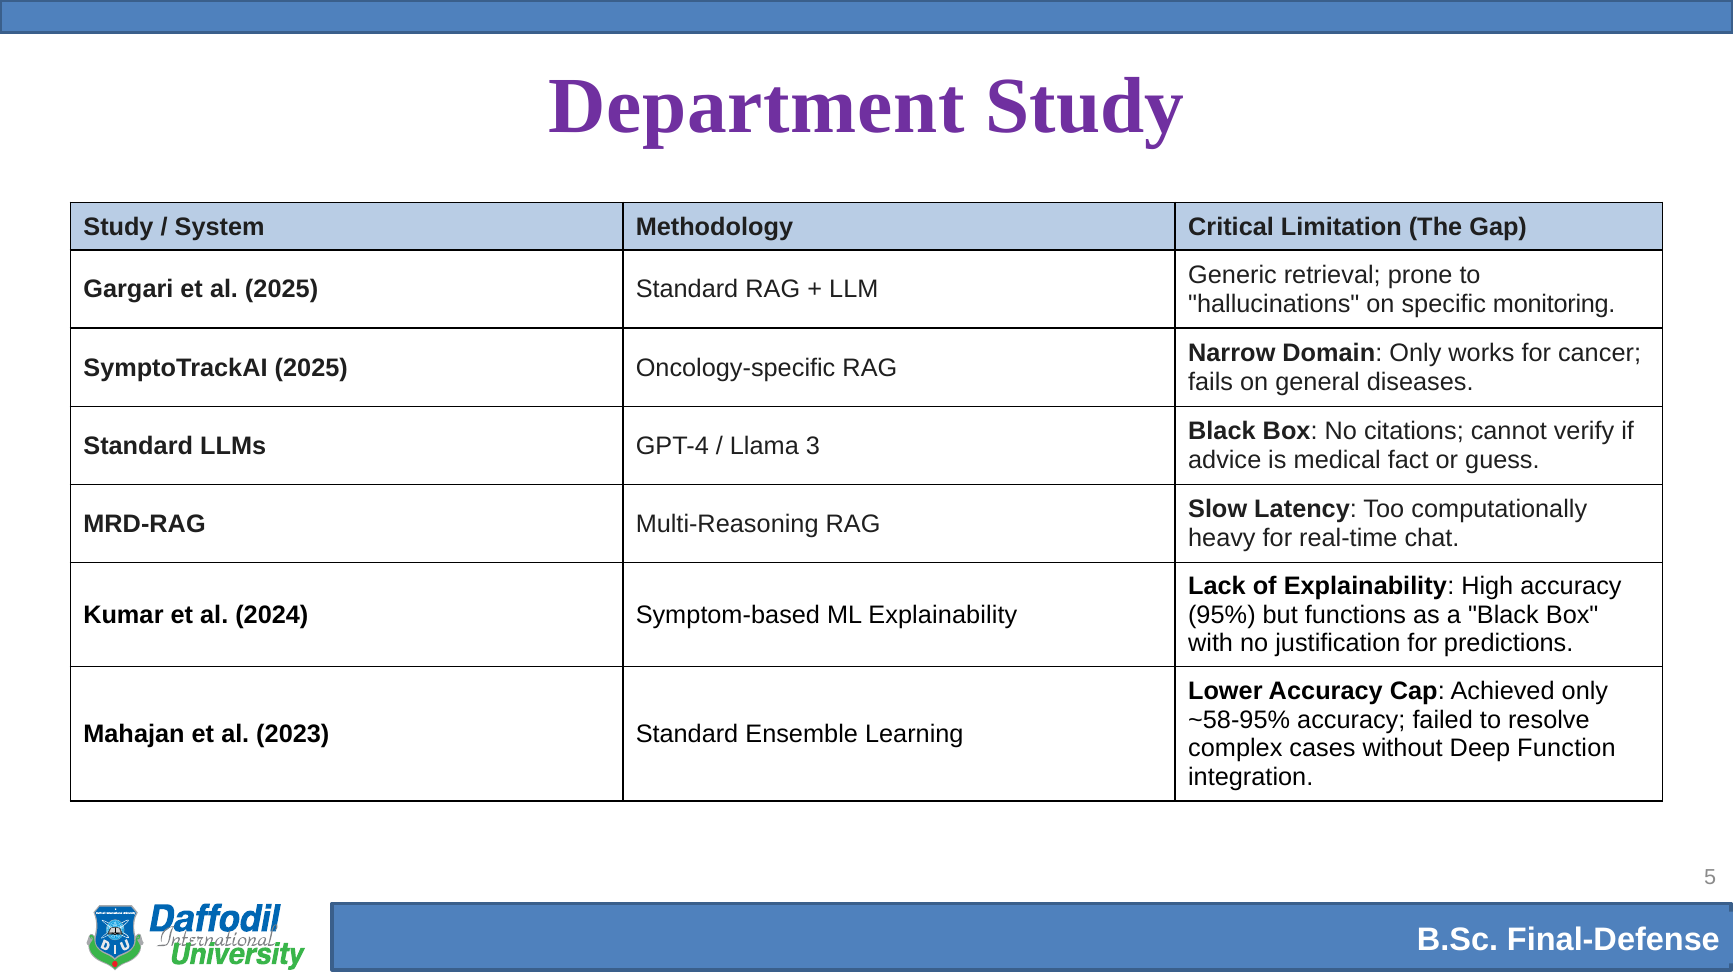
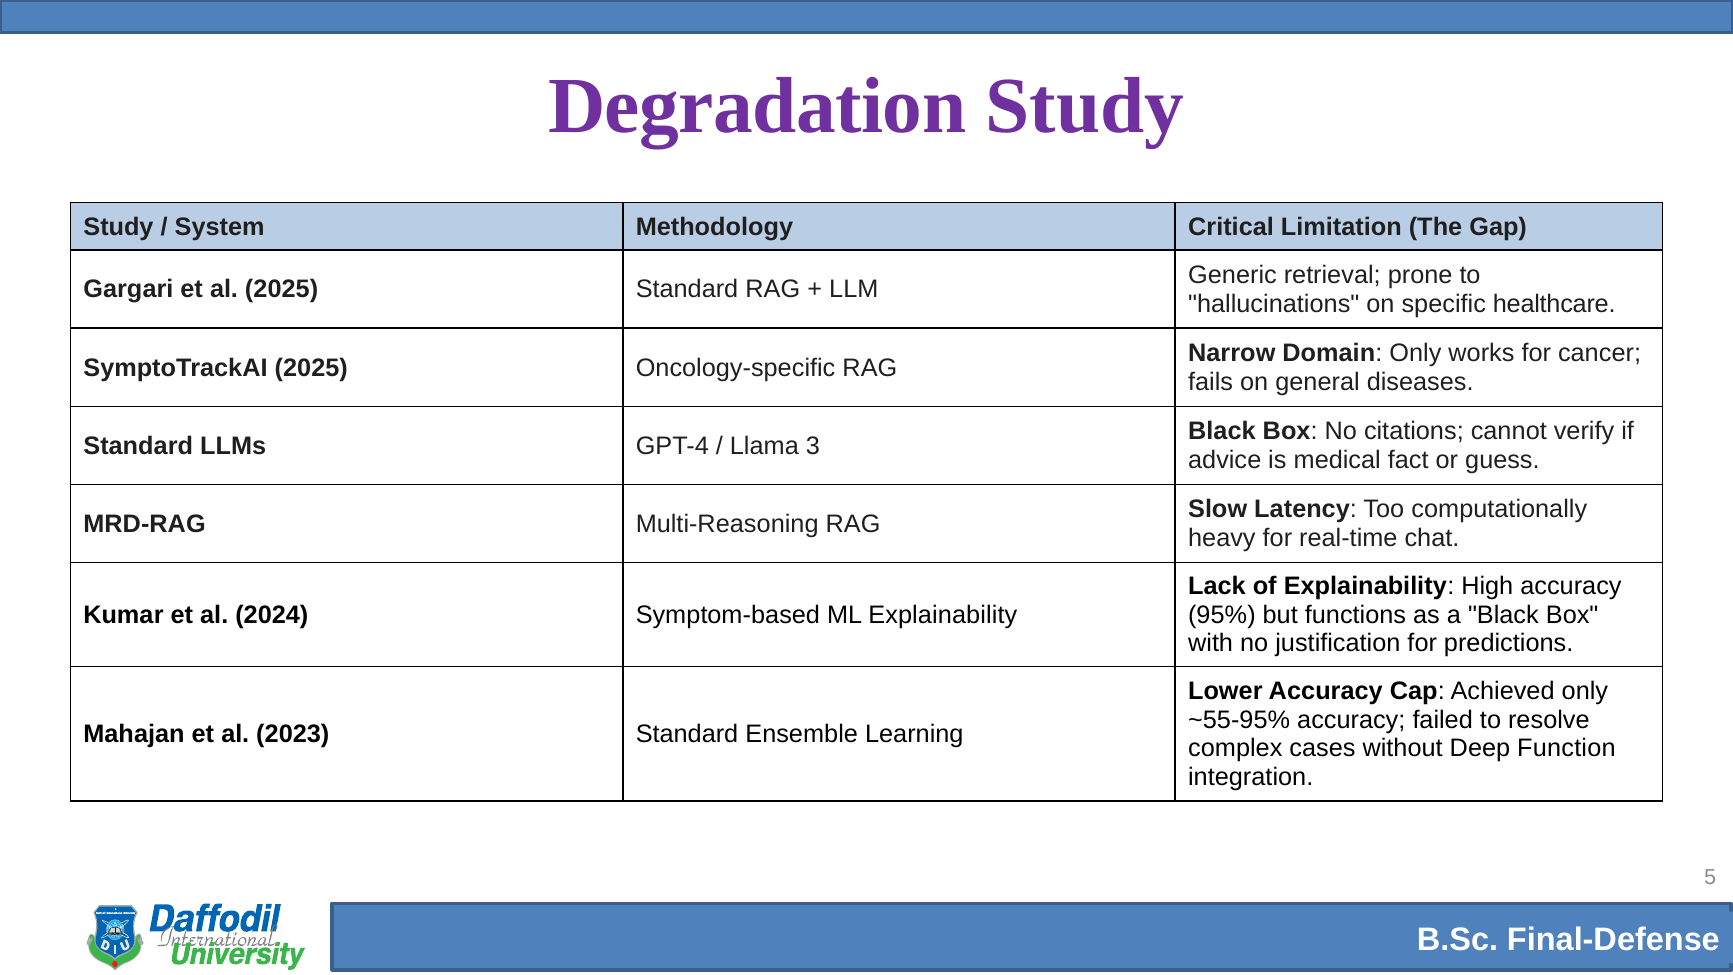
Department: Department -> Degradation (757, 106)
monitoring: monitoring -> healthcare (1554, 304)
~58-95%: ~58-95% -> ~55-95% (1239, 720)
